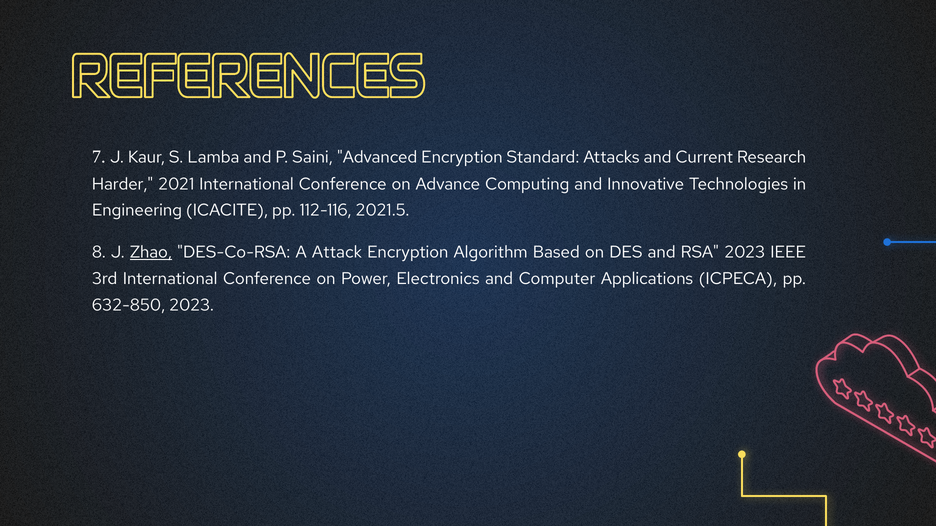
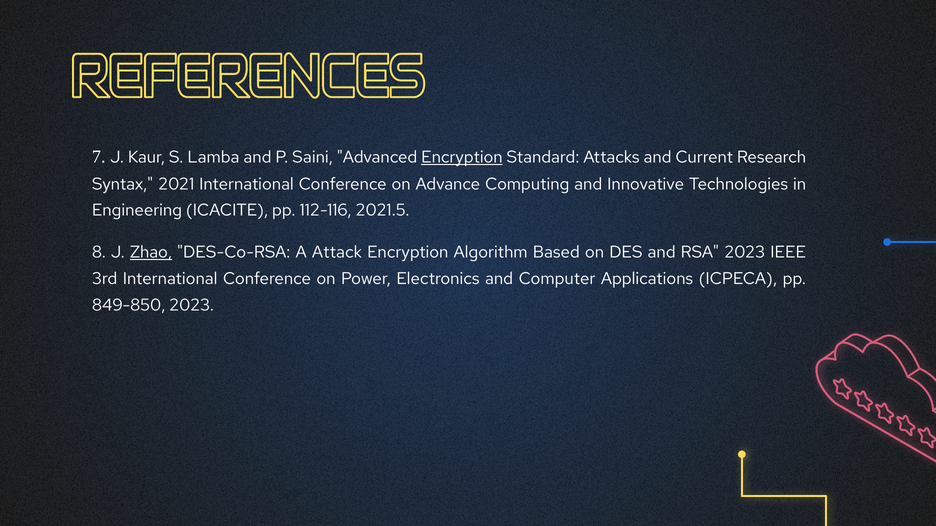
Encryption underline: none -> present (462, 158)
Harder: Harder -> Syntax (123, 184)
632-850: 632-850 -> 849-850 (129, 305)
